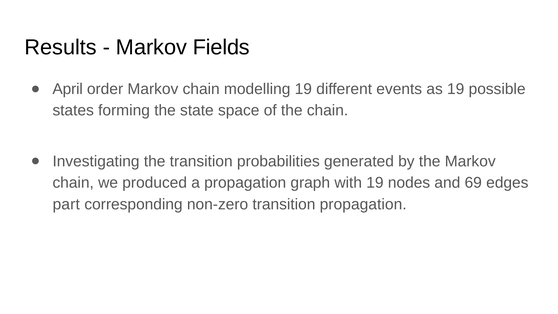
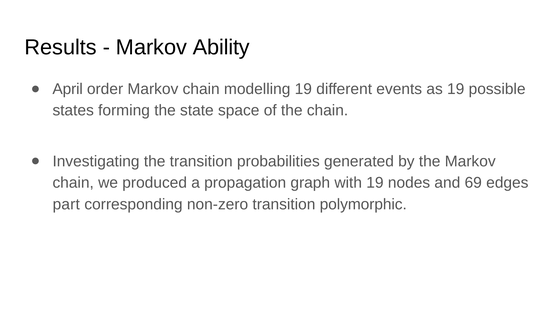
Fields: Fields -> Ability (221, 47)
transition propagation: propagation -> polymorphic (363, 204)
